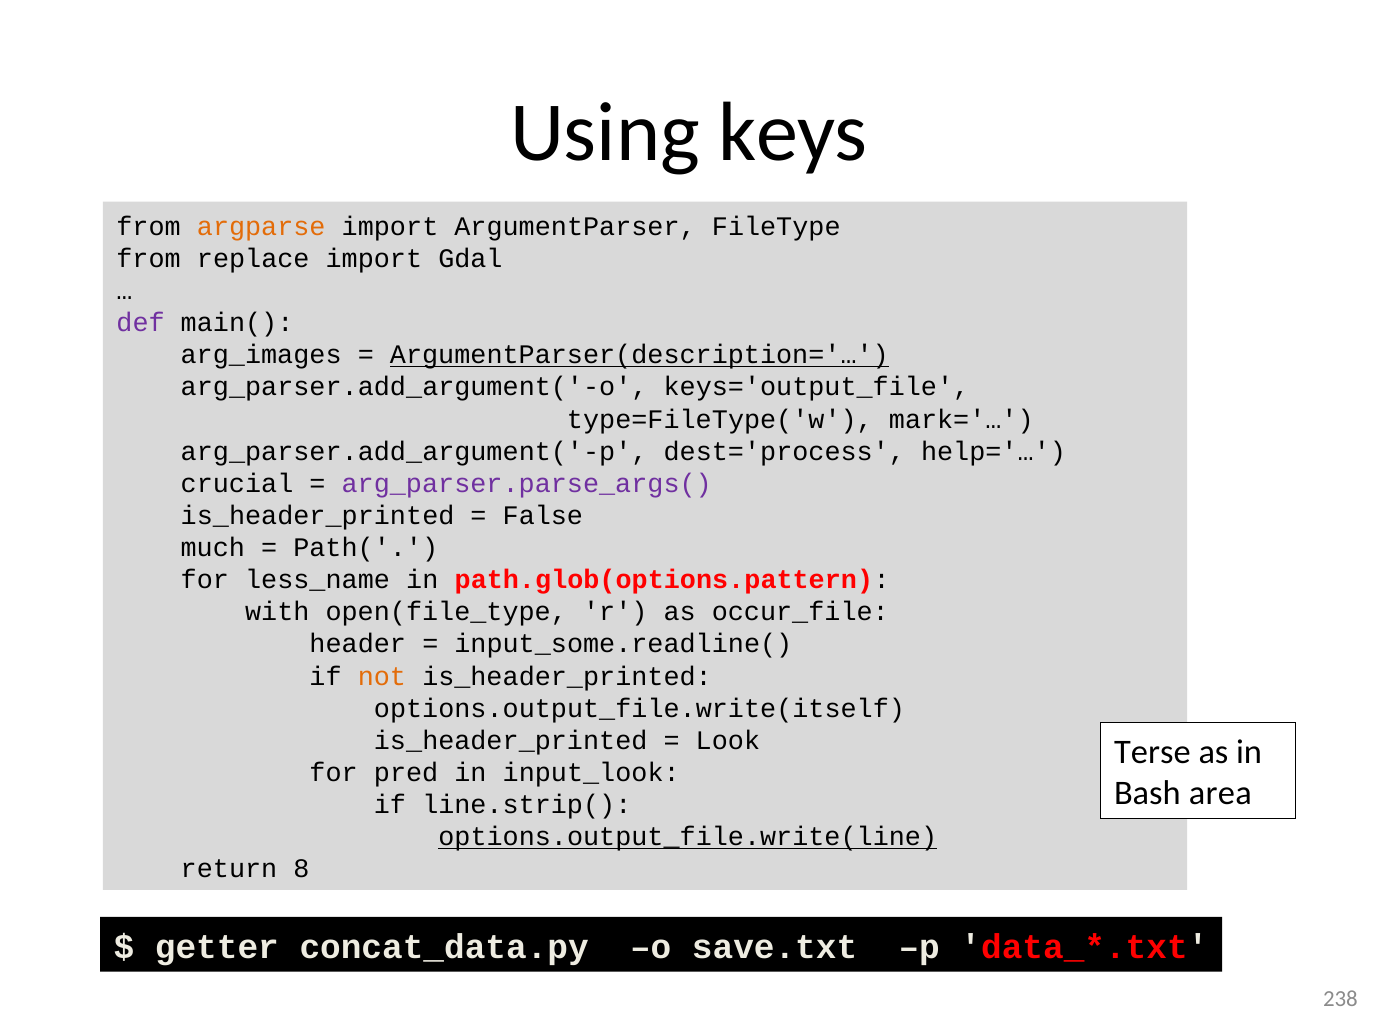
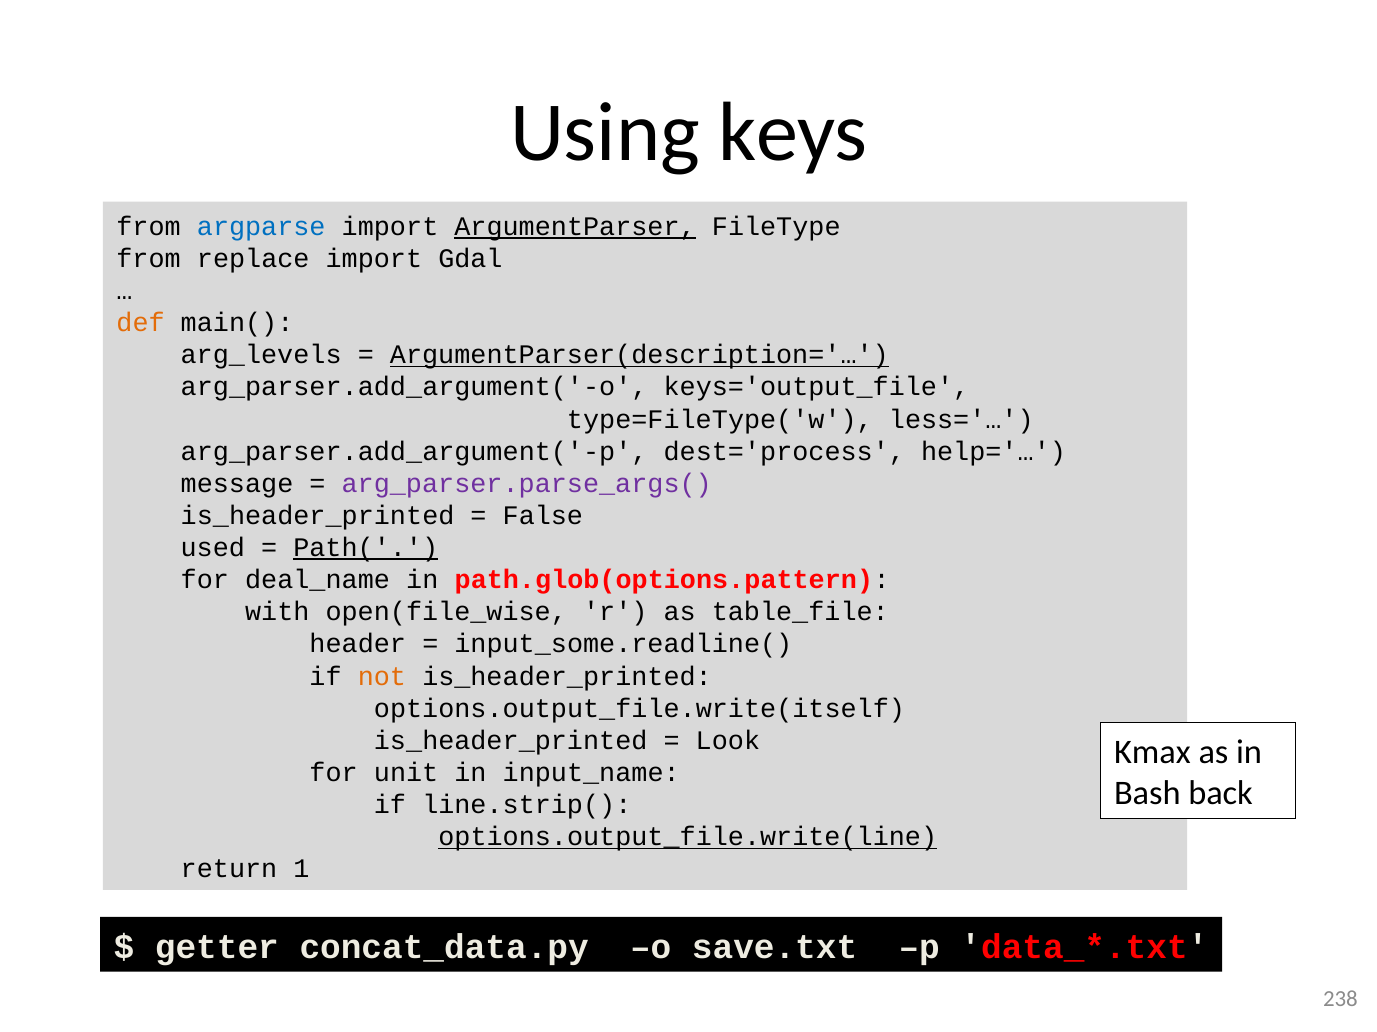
argparse colour: orange -> blue (261, 227)
ArgumentParser underline: none -> present (575, 227)
def colour: purple -> orange (141, 323)
arg_images: arg_images -> arg_levels (261, 355)
mark='…: mark='… -> less='… (961, 419)
crucial: crucial -> message (237, 484)
much: much -> used (213, 548)
Path( underline: none -> present (366, 548)
less_name: less_name -> deal_name (318, 580)
open(file_type: open(file_type -> open(file_wise (446, 612)
occur_file: occur_file -> table_file (800, 612)
Terse: Terse -> Kmax (1152, 752)
pred: pred -> unit (406, 773)
input_look: input_look -> input_name (591, 773)
area: area -> back (1221, 794)
8: 8 -> 1 (301, 870)
